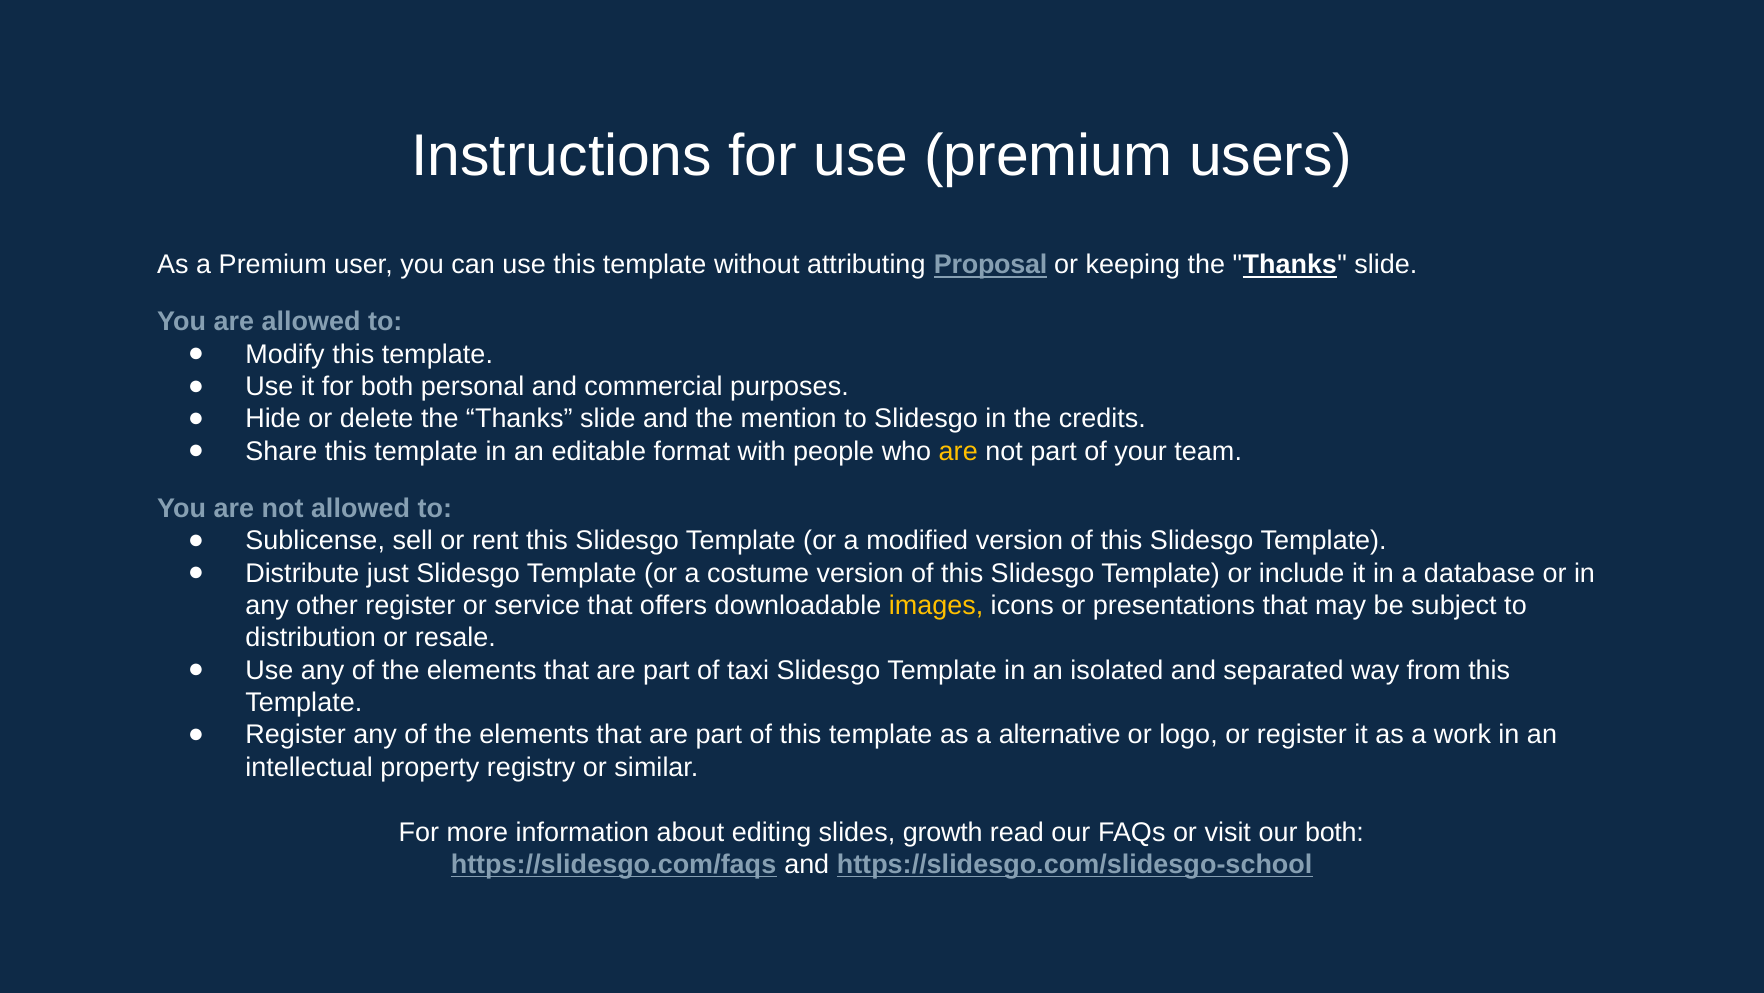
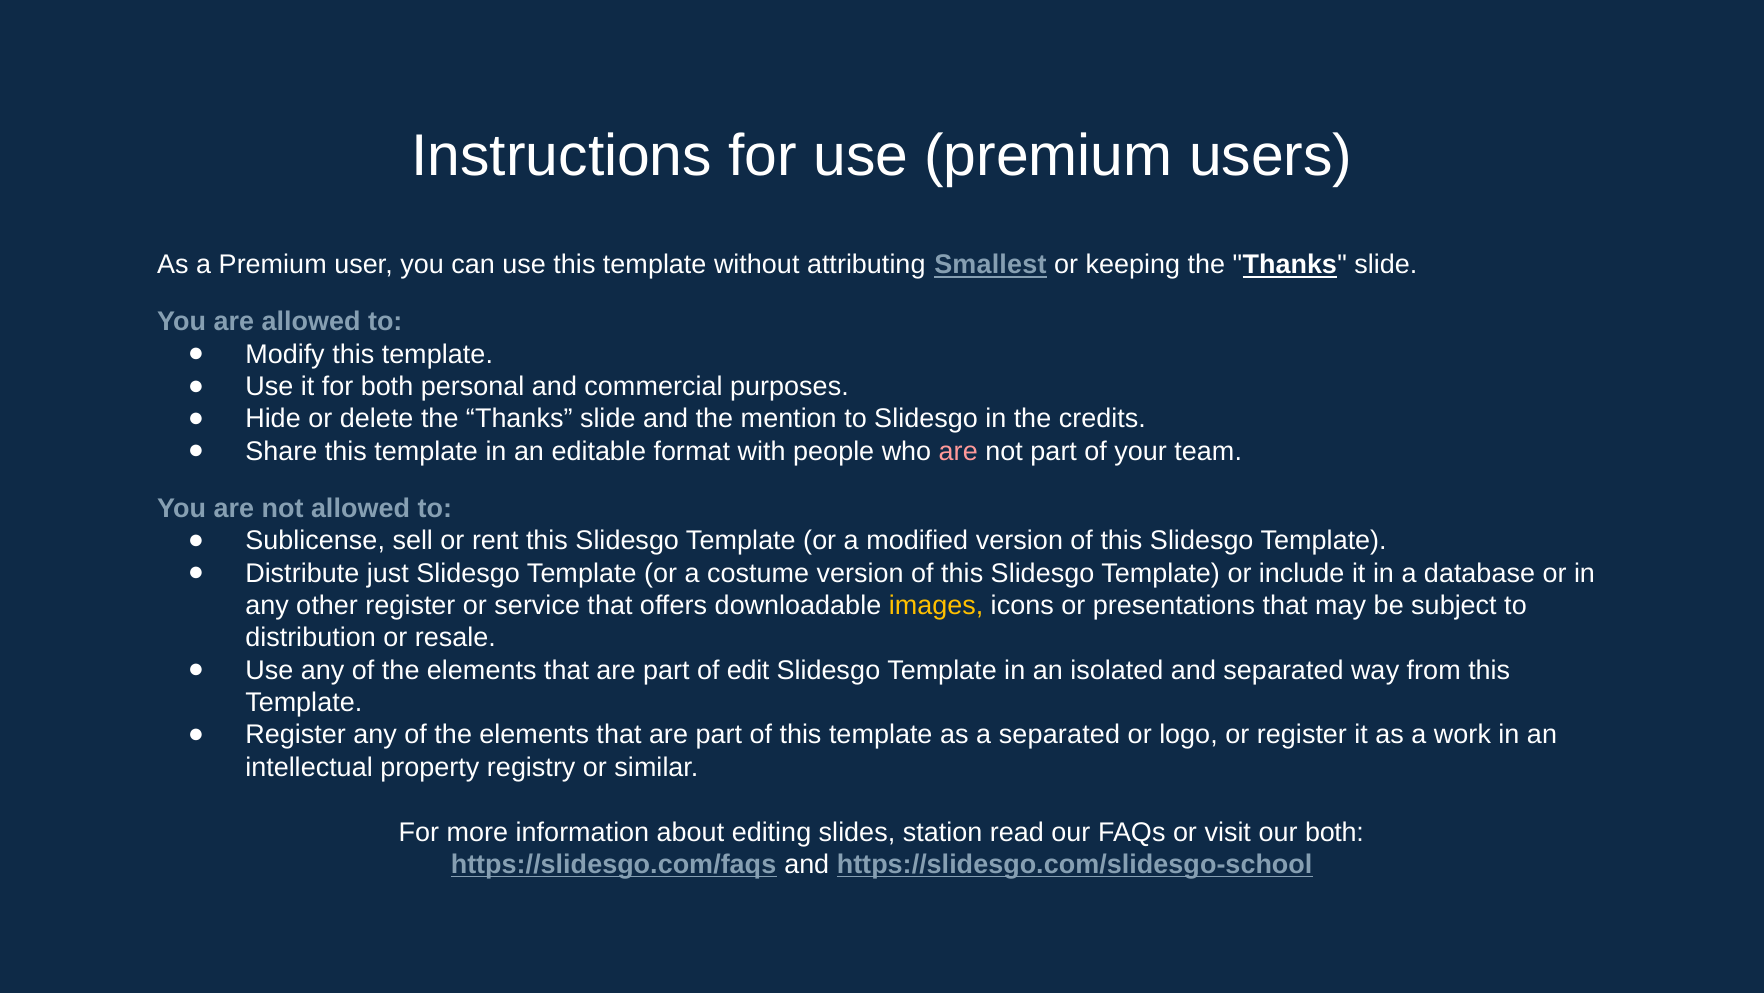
Proposal: Proposal -> Smallest (990, 265)
are colour: yellow -> pink (958, 451)
taxi: taxi -> edit (748, 670)
a alternative: alternative -> separated (1059, 735)
growth: growth -> station (943, 832)
